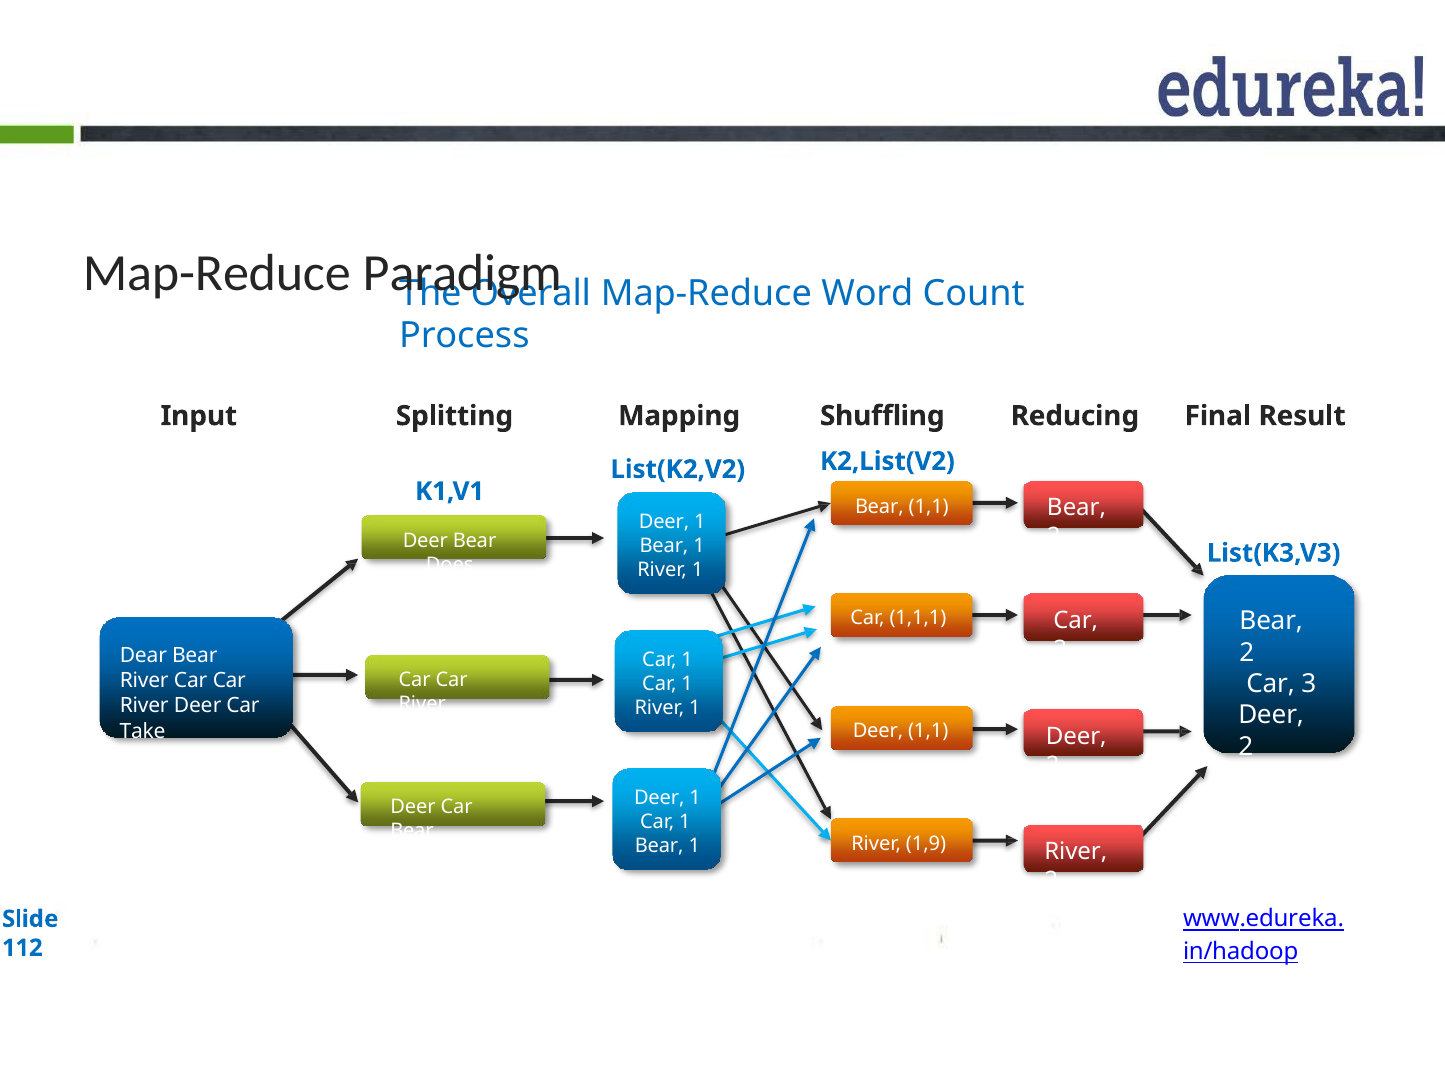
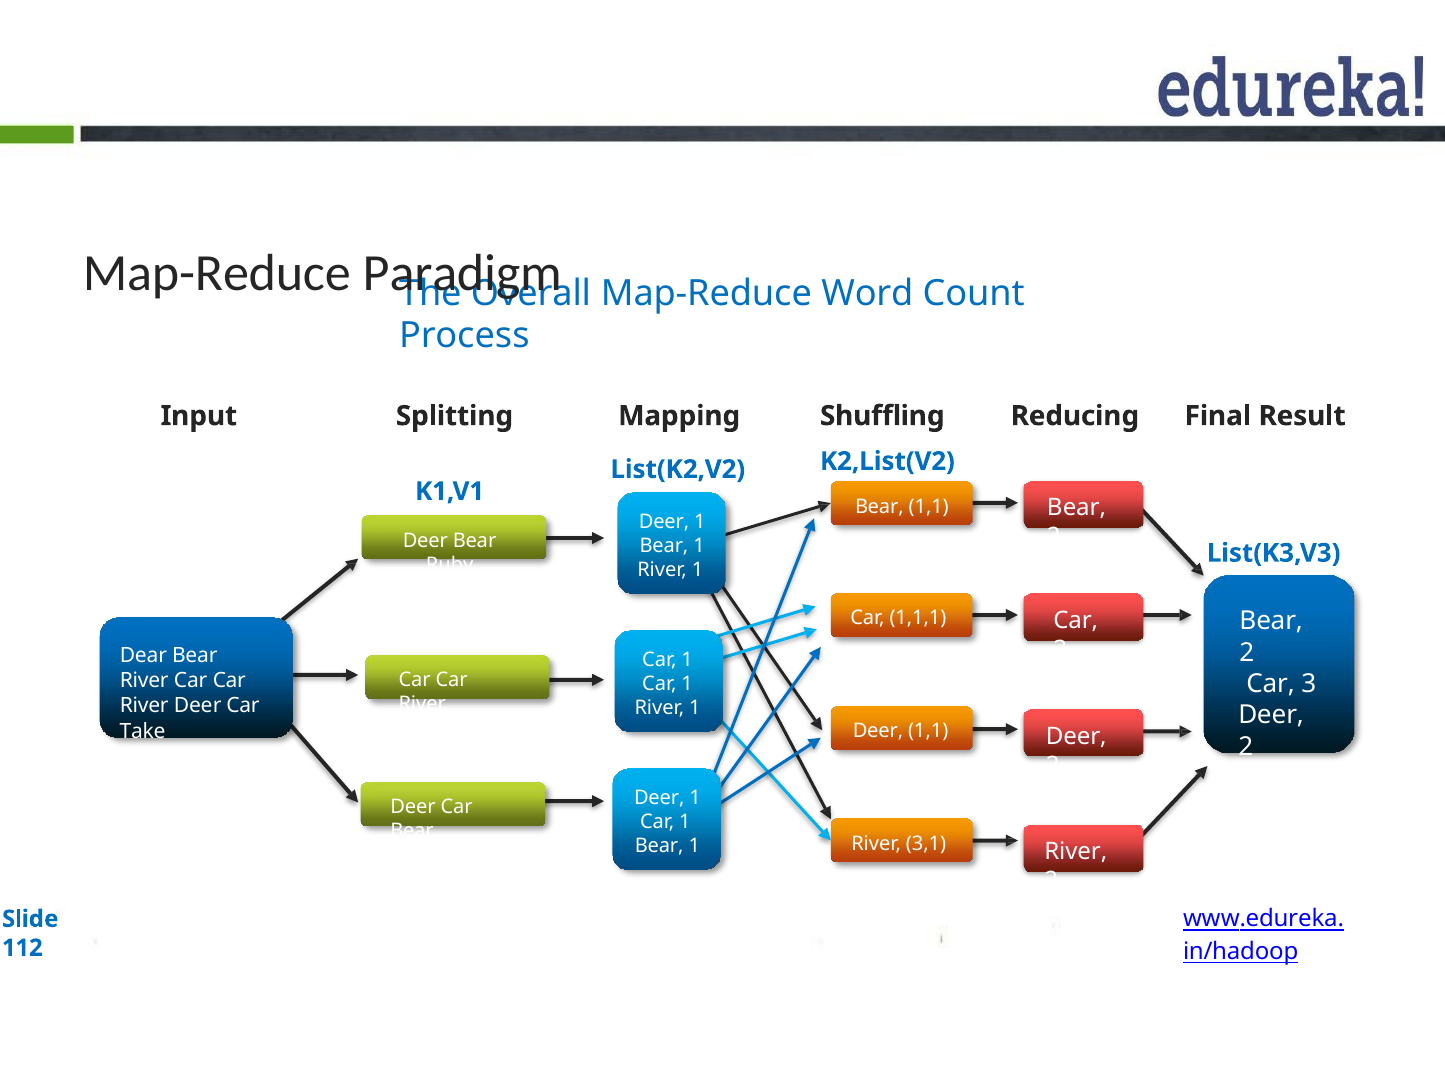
Does: Does -> Ruby (450, 565)
1,9: 1,9 -> 3,1 (926, 843)
